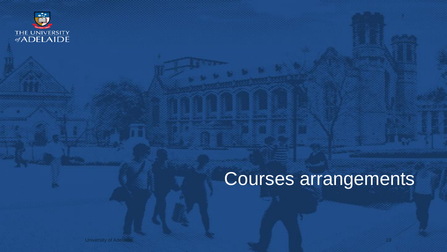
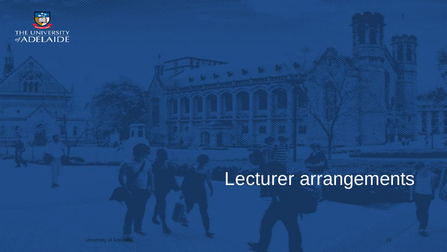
Courses: Courses -> Lecturer (259, 179)
